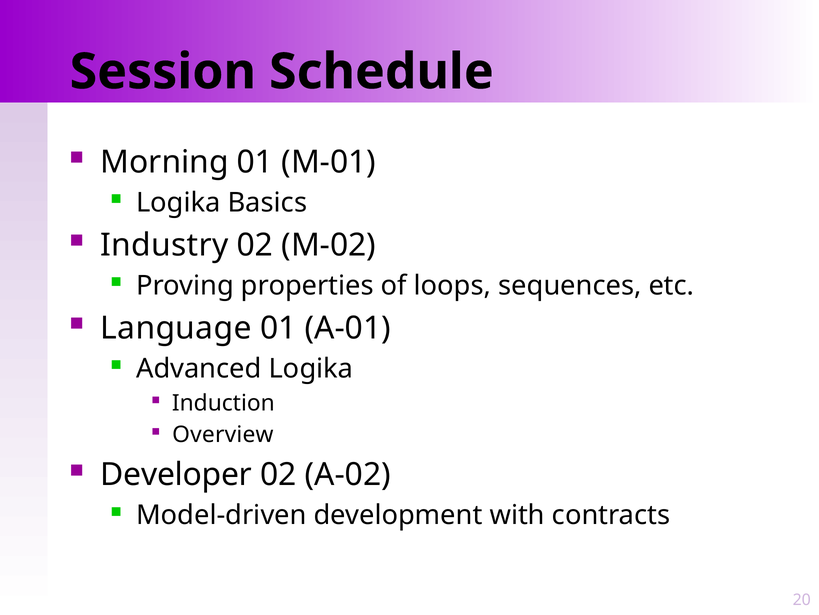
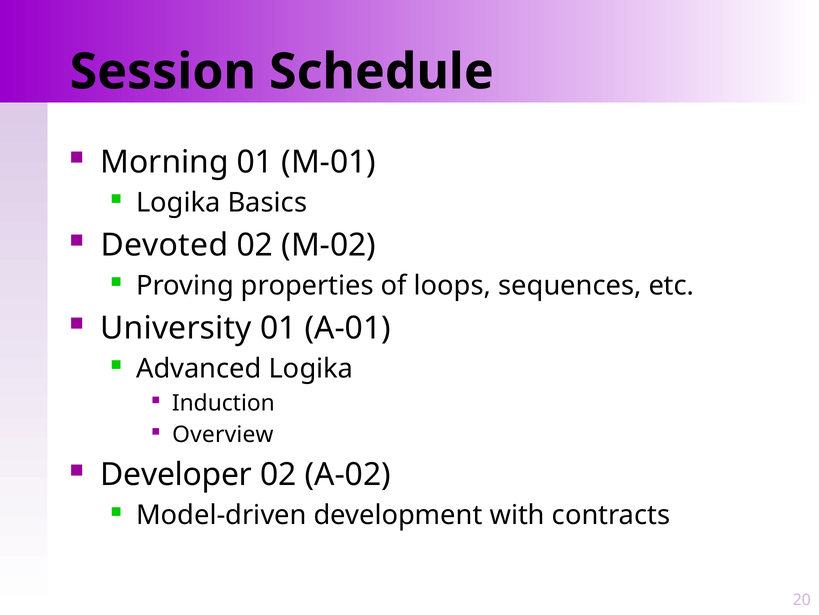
Industry: Industry -> Devoted (164, 245)
Language: Language -> University (176, 328)
